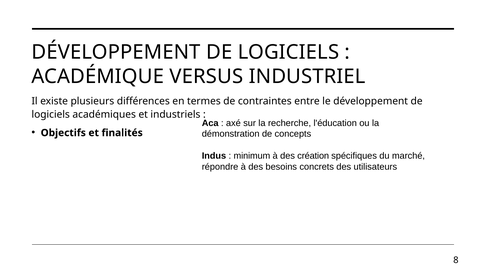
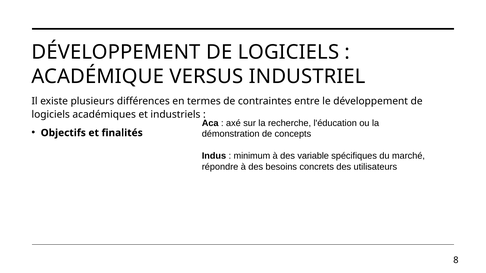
création: création -> variable (313, 156)
